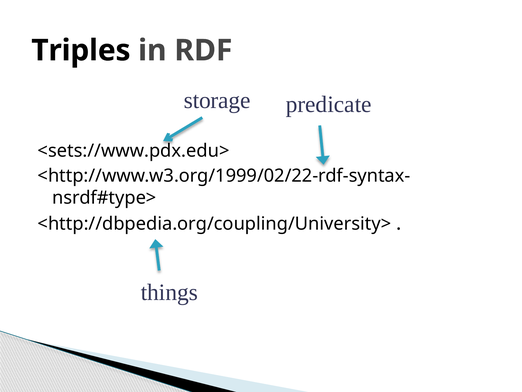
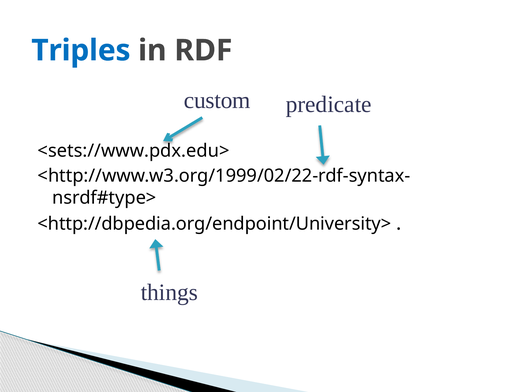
Triples colour: black -> blue (81, 50)
storage: storage -> custom (217, 100)
<http://dbpedia.org/coupling/University>: <http://dbpedia.org/coupling/University> -> <http://dbpedia.org/endpoint/University> (214, 224)
